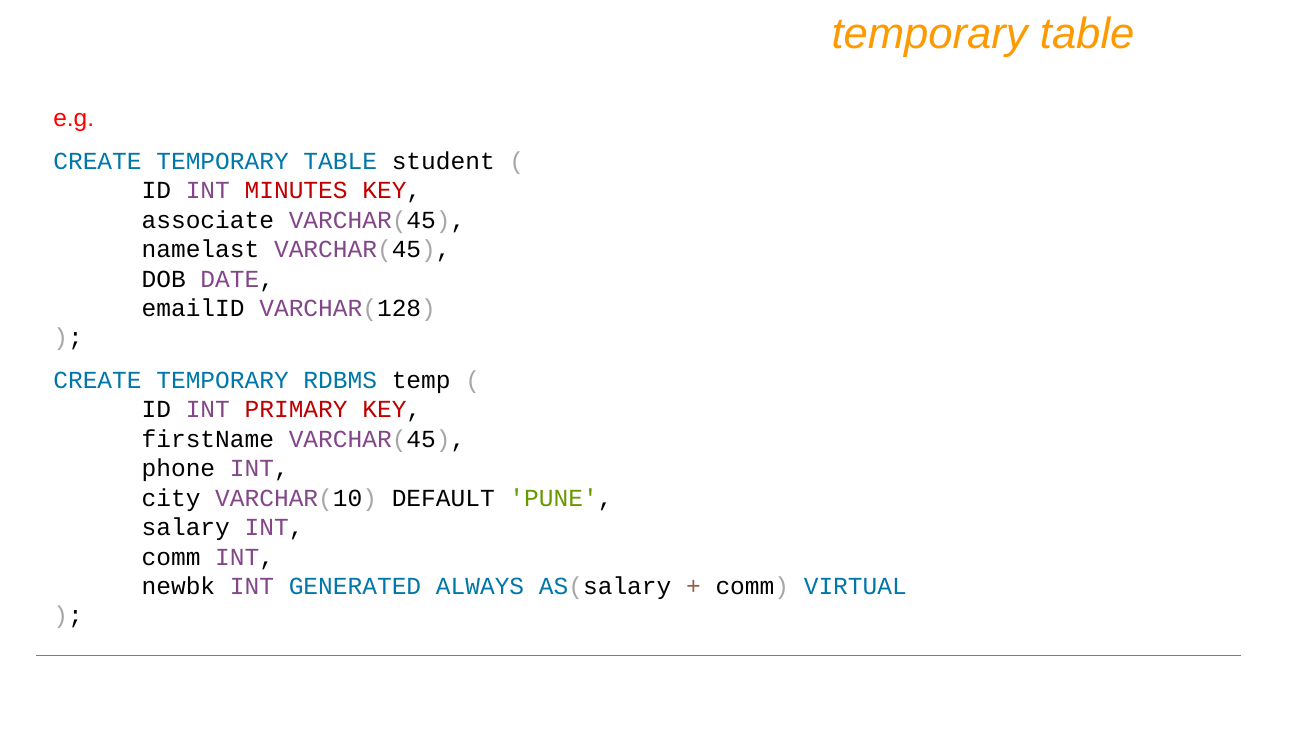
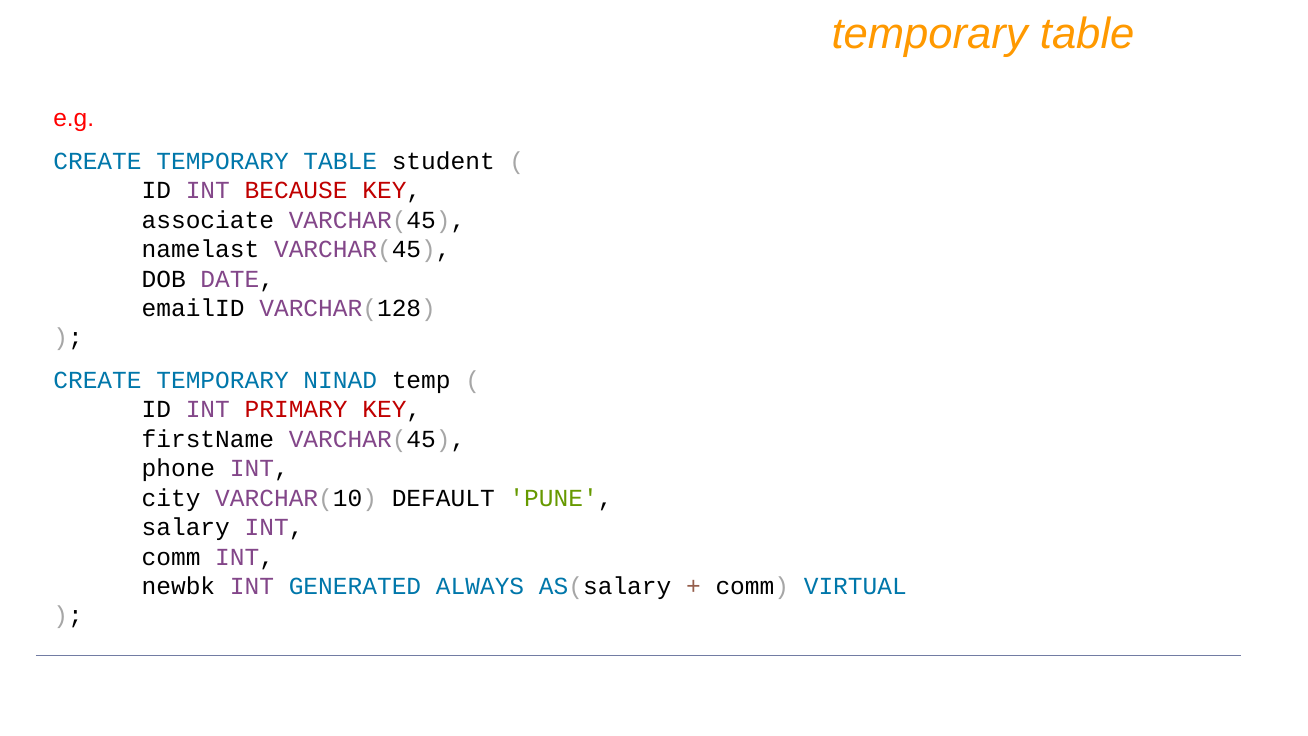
MINUTES: MINUTES -> BECAUSE (296, 191)
RDBMS: RDBMS -> NINAD (340, 380)
